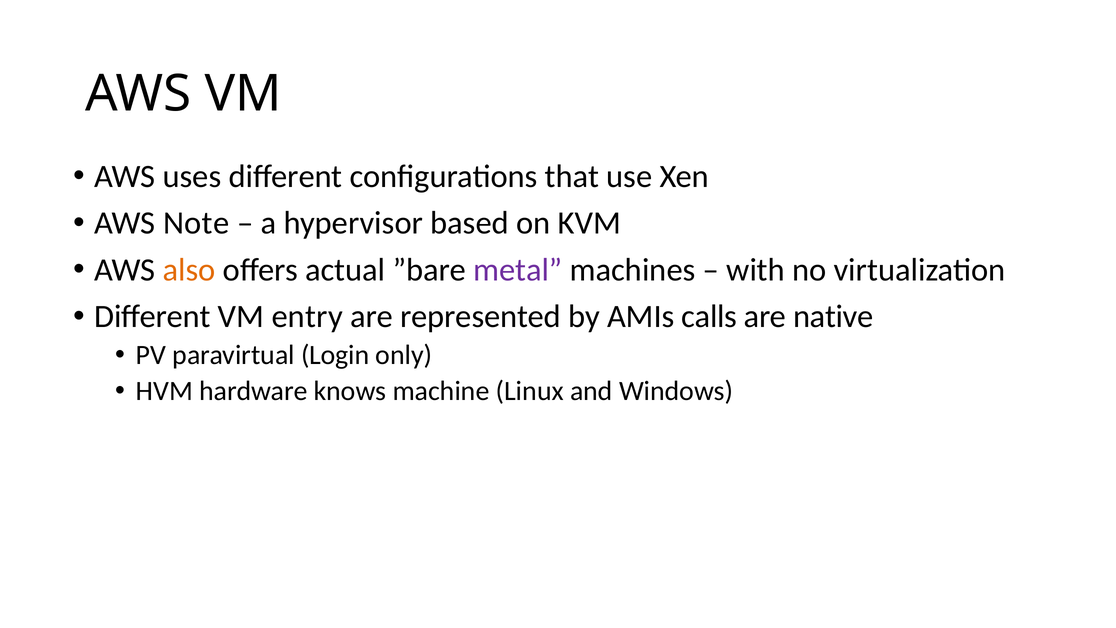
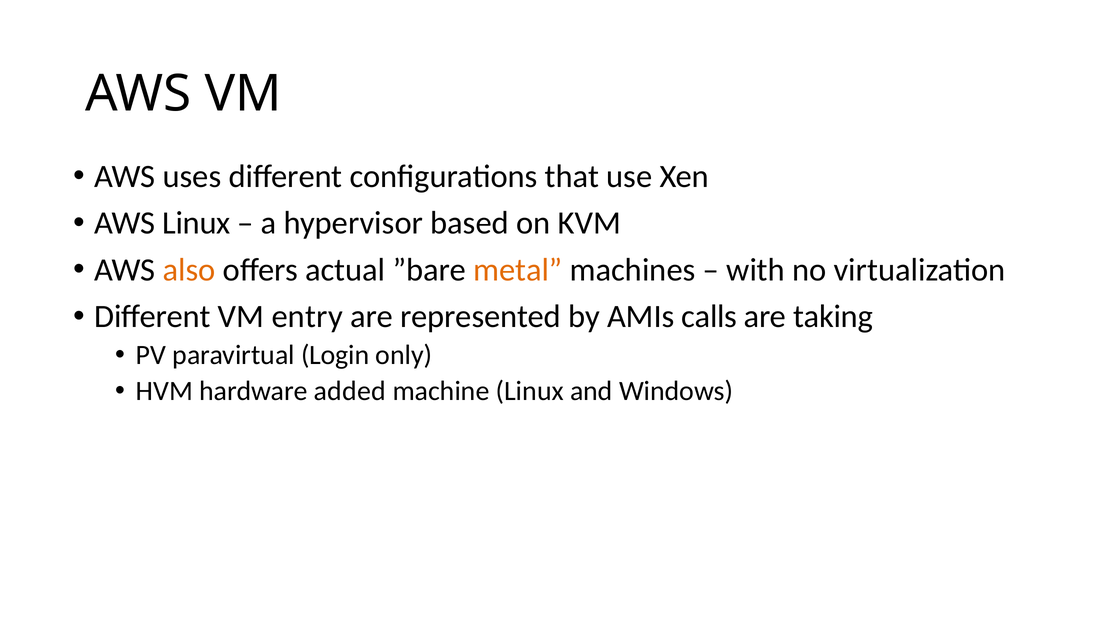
AWS Note: Note -> Linux (196, 223)
metal colour: purple -> orange (518, 270)
native: native -> taking (833, 316)
knows: knows -> added (350, 391)
